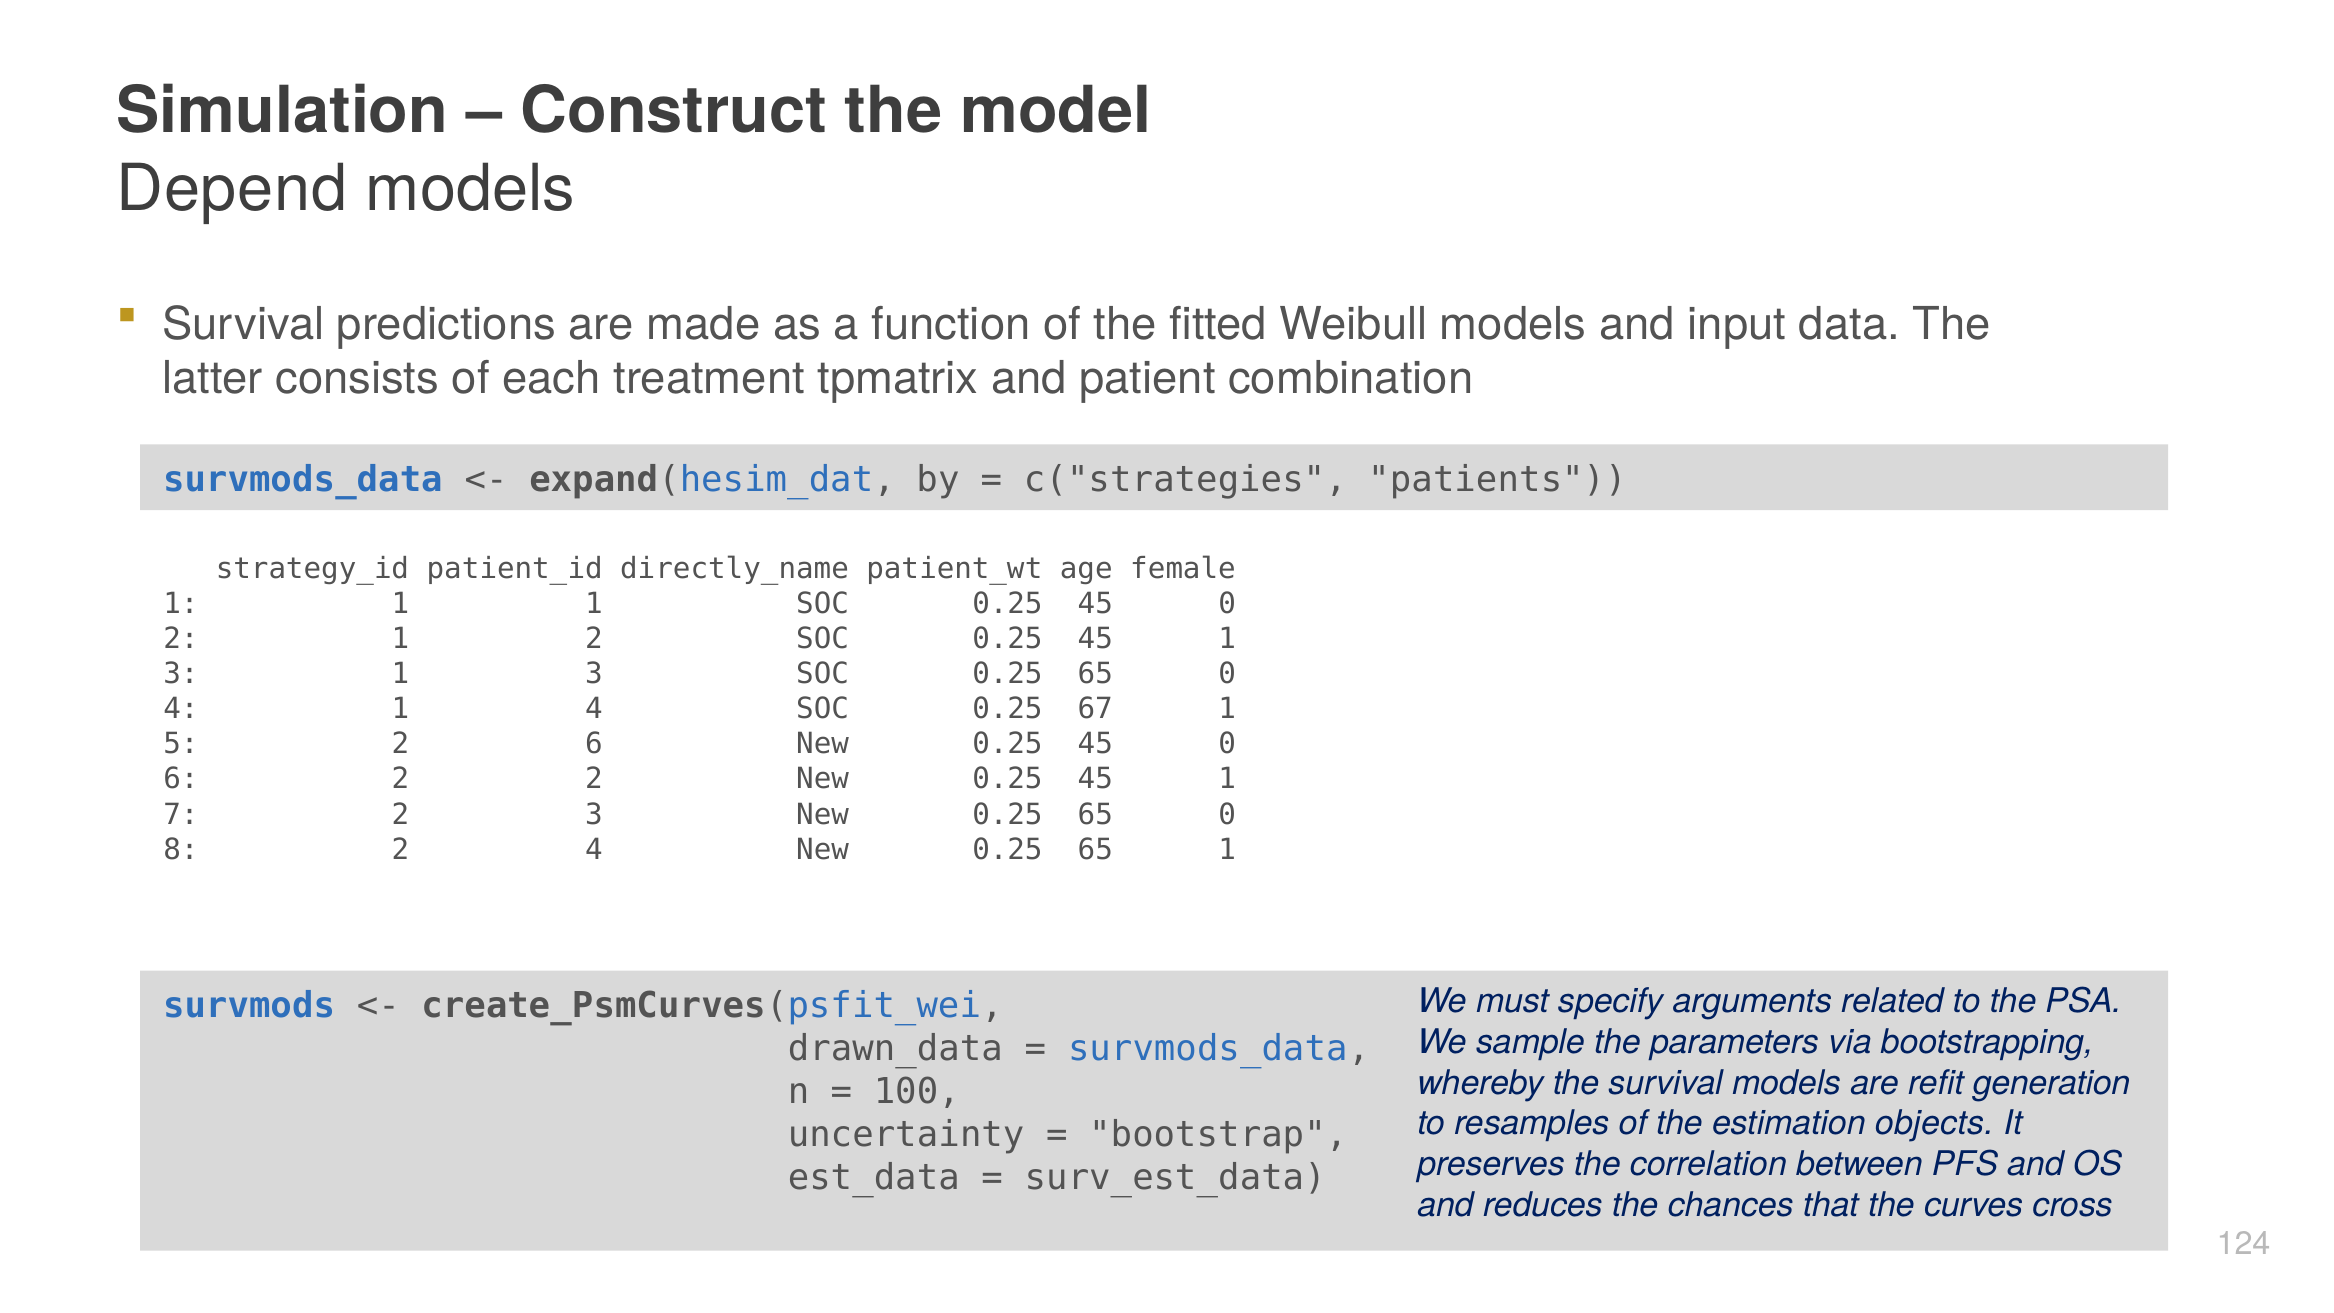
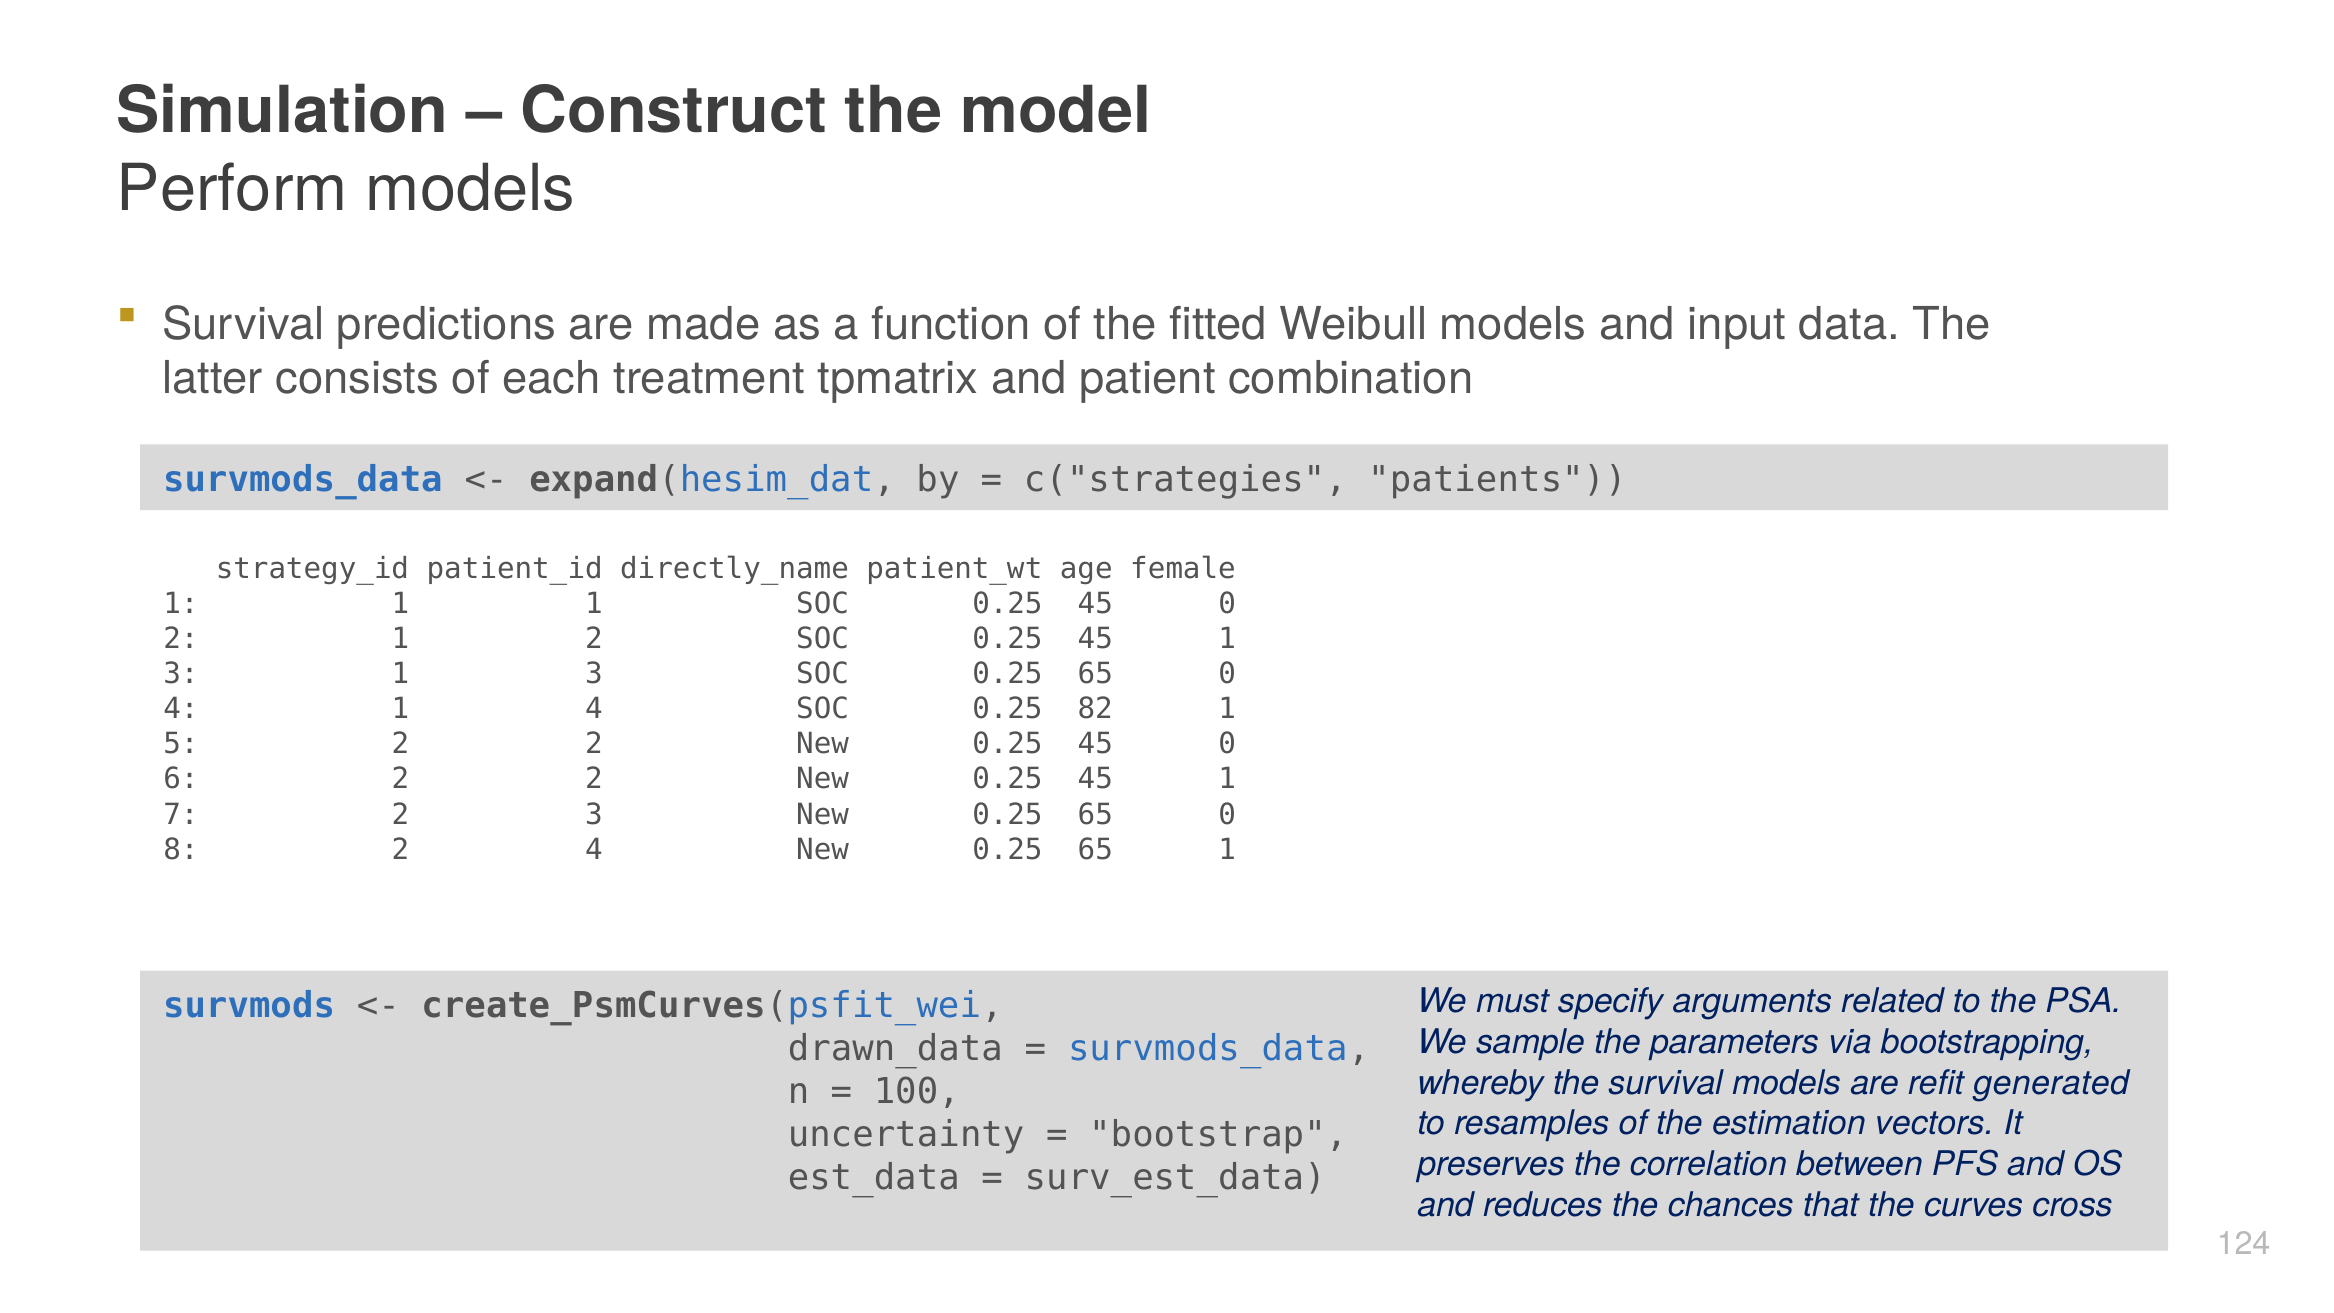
Depend: Depend -> Perform (232, 189)
67: 67 -> 82 (1095, 709)
5 2 6: 6 -> 2 (594, 744)
generation: generation -> generated (2051, 1083)
objects: objects -> vectors (1934, 1124)
